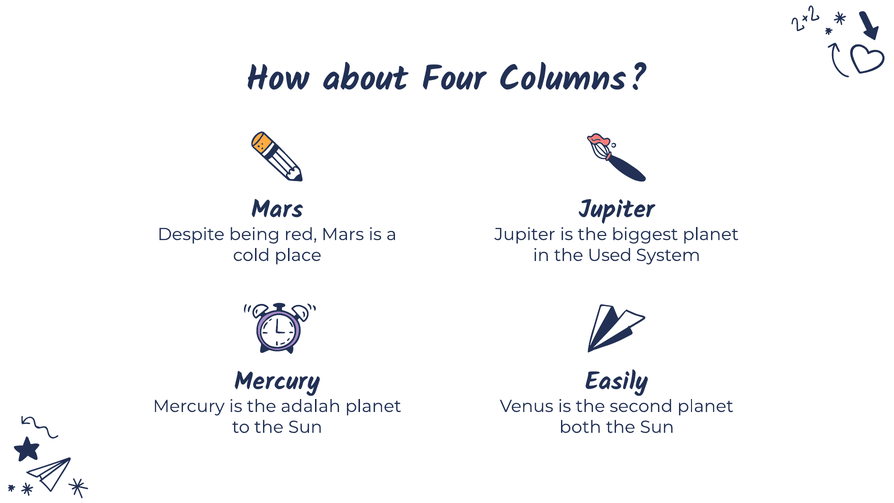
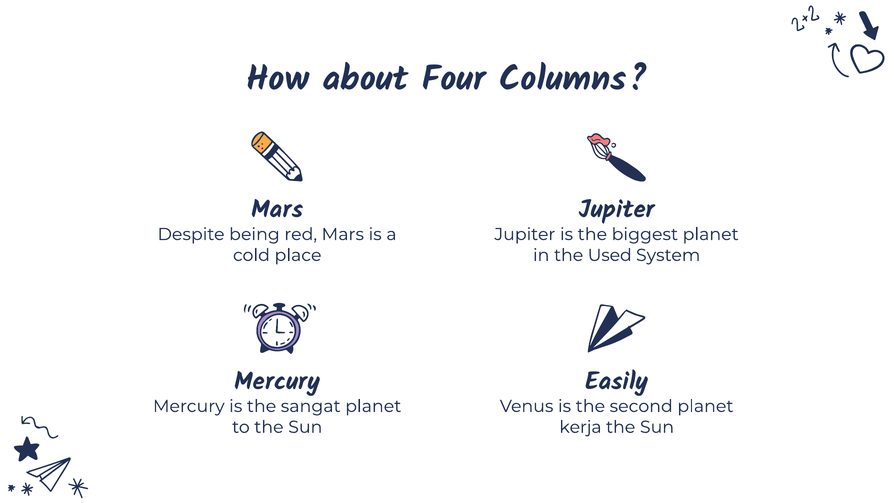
adalah: adalah -> sangat (311, 406)
both: both -> kerja (580, 427)
